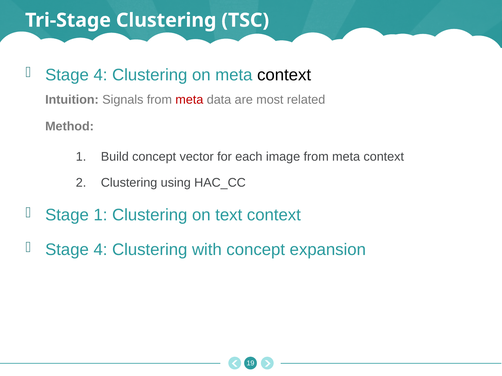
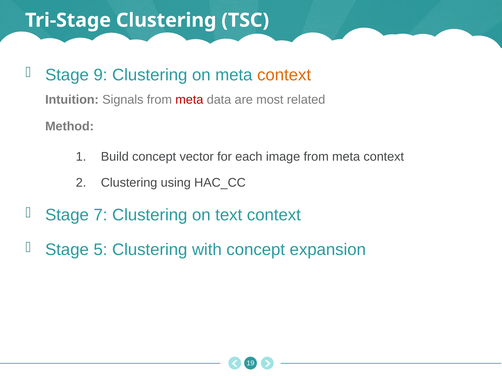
4: 4 -> 9 (100, 75)
context colour: black -> orange (284, 75)
Stage 1: 1 -> 7 (100, 215)
4: 4 -> 5 (100, 250)
